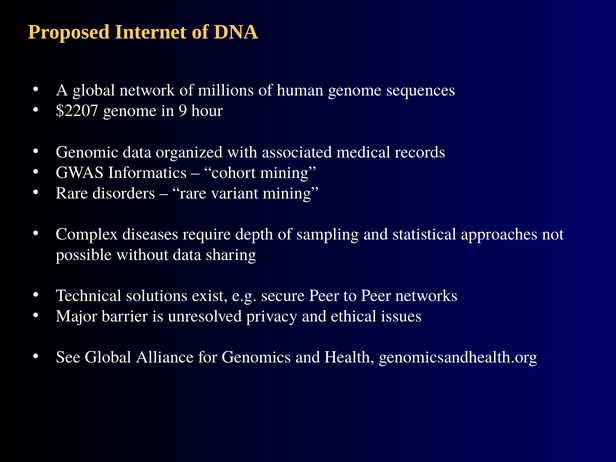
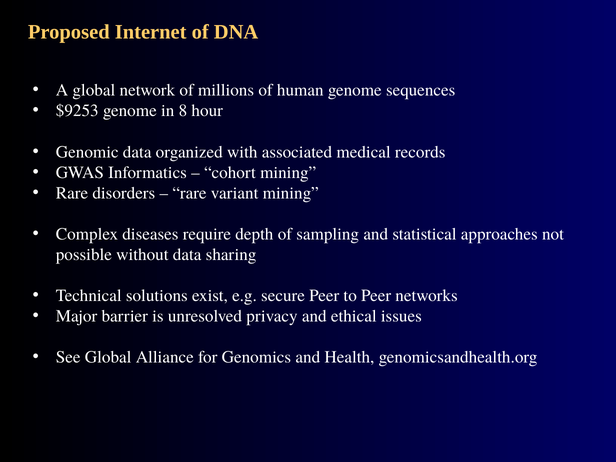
$2207: $2207 -> $9253 (77, 111)
9: 9 -> 8 (183, 111)
